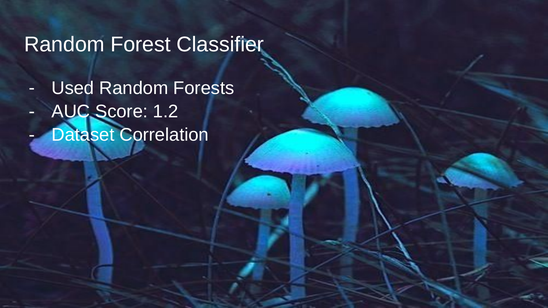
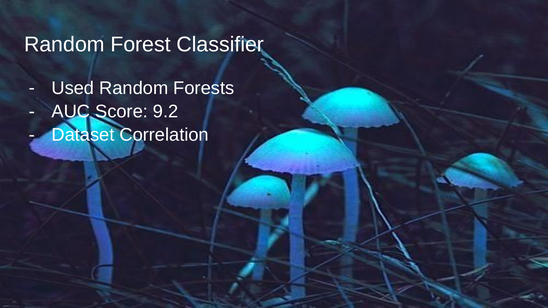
1.2: 1.2 -> 9.2 (166, 111)
